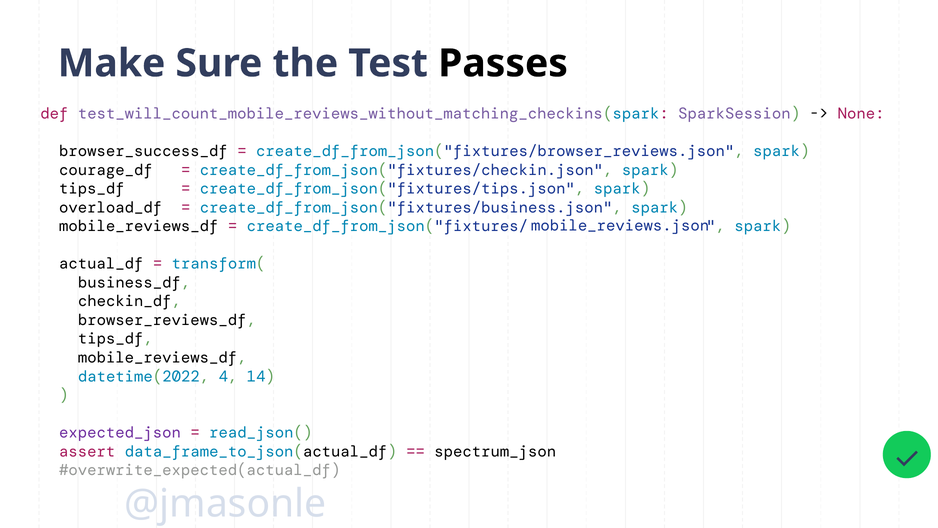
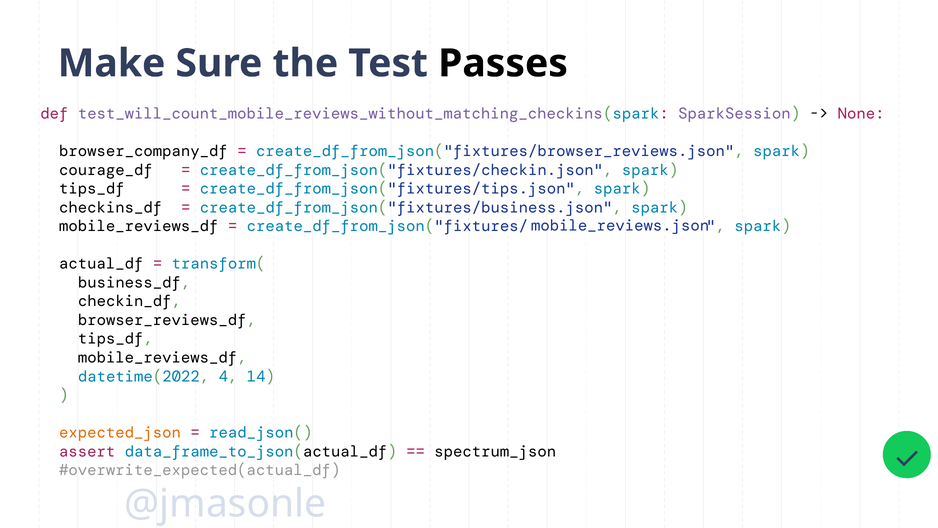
browser_success_df: browser_success_df -> browser_company_df (143, 151)
overload_df: overload_df -> checkins_df (111, 207)
expected_json colour: purple -> orange (120, 432)
